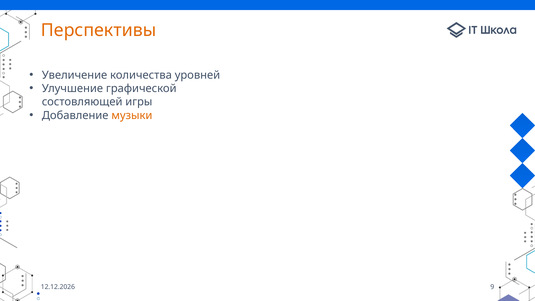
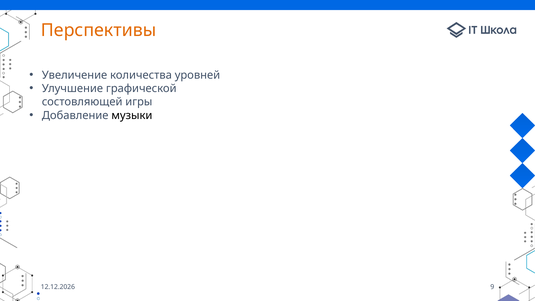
музыки colour: orange -> black (132, 115)
